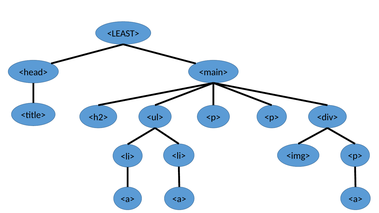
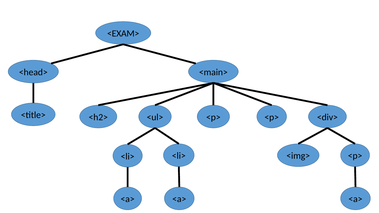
<LEAST>: <LEAST> -> <EXAM> (123, 34)
